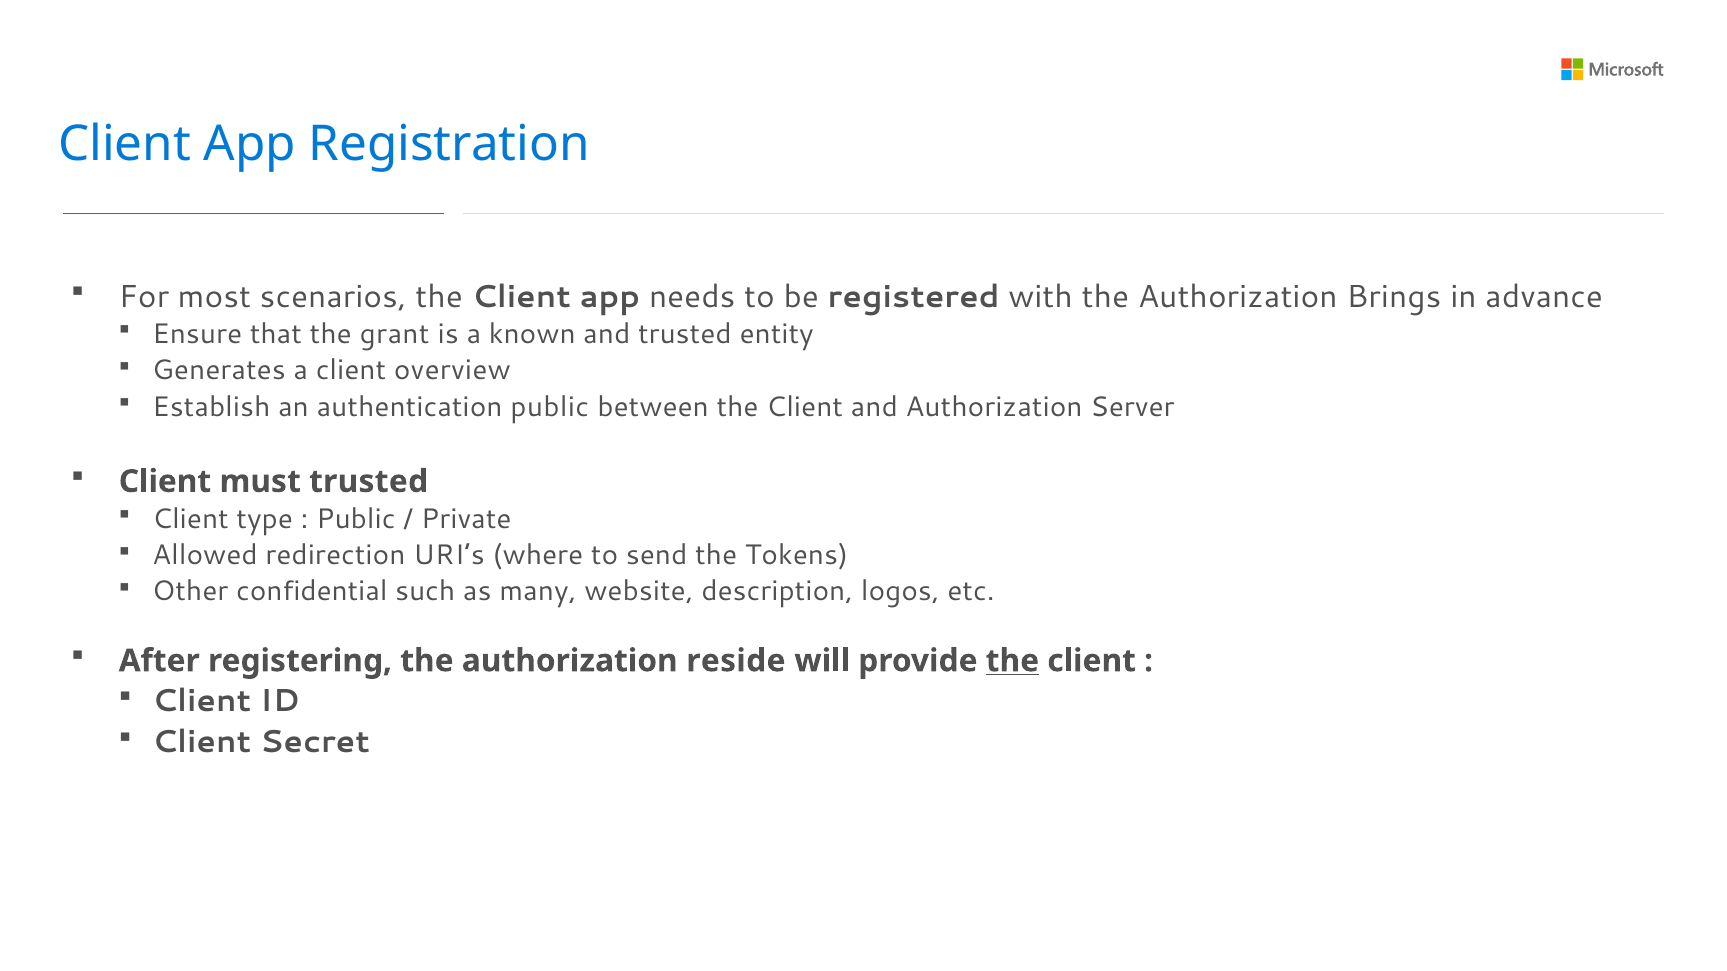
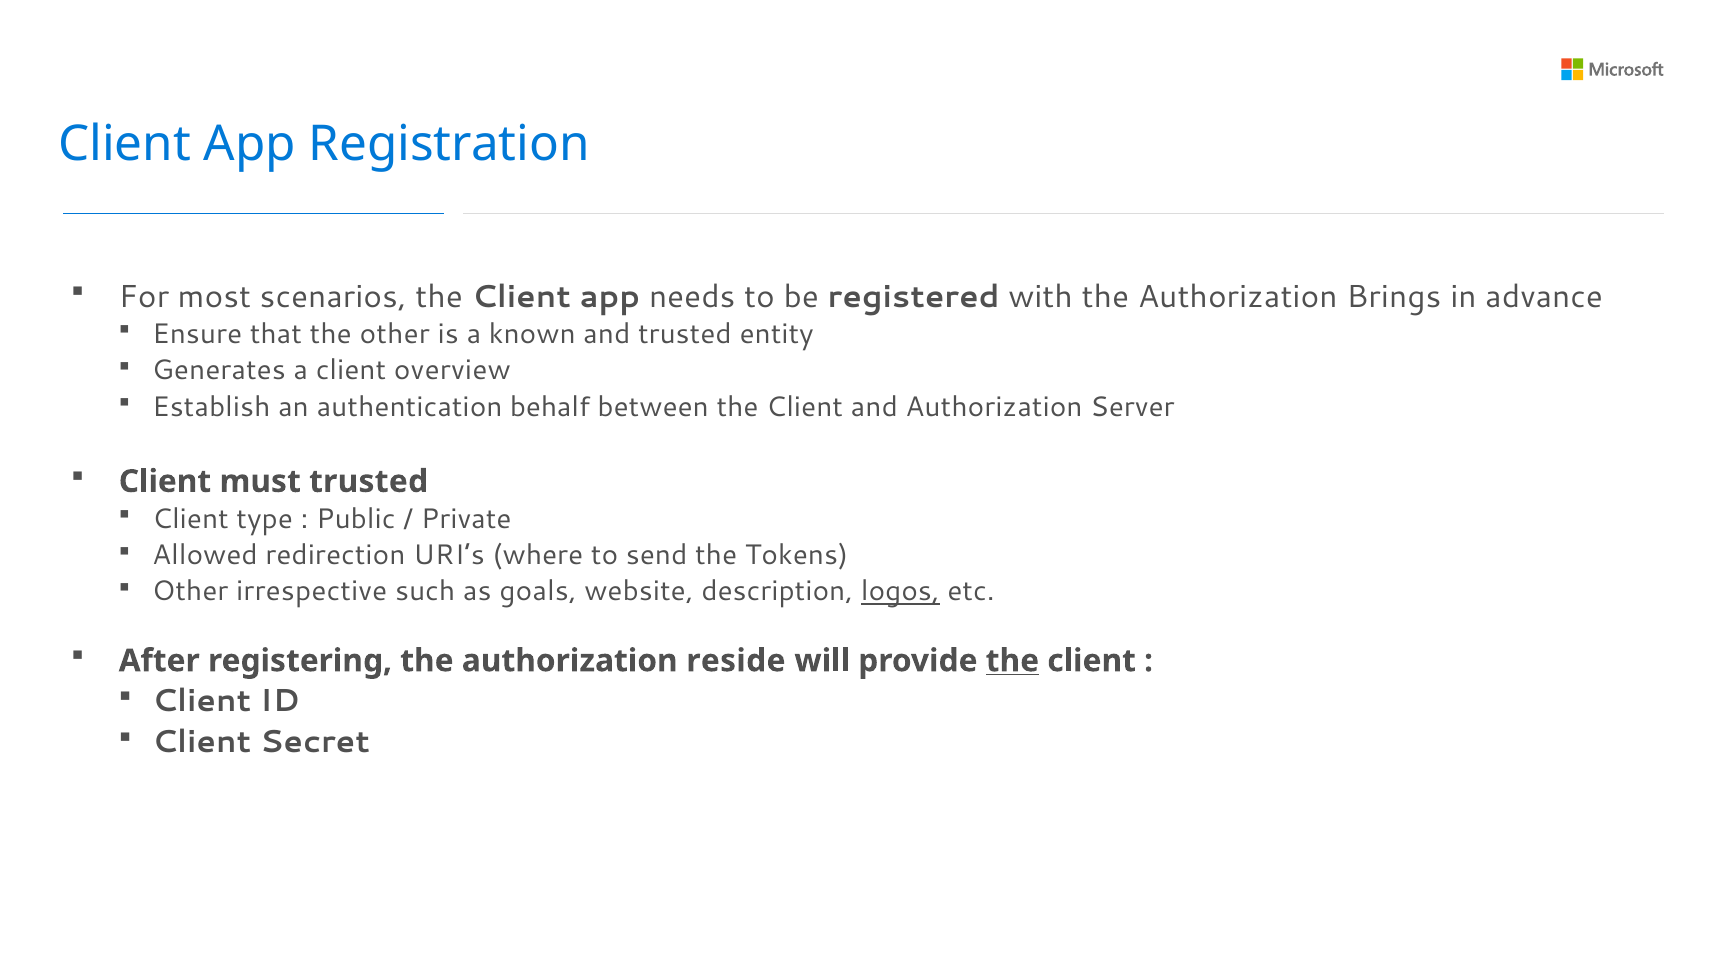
the grant: grant -> other (395, 335)
authentication public: public -> behalf (550, 407)
confidential: confidential -> irrespective (312, 592)
many: many -> goals (538, 592)
logos underline: none -> present (900, 592)
